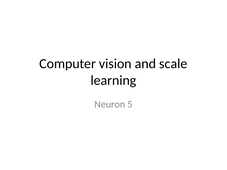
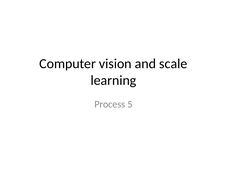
Neuron: Neuron -> Process (110, 104)
